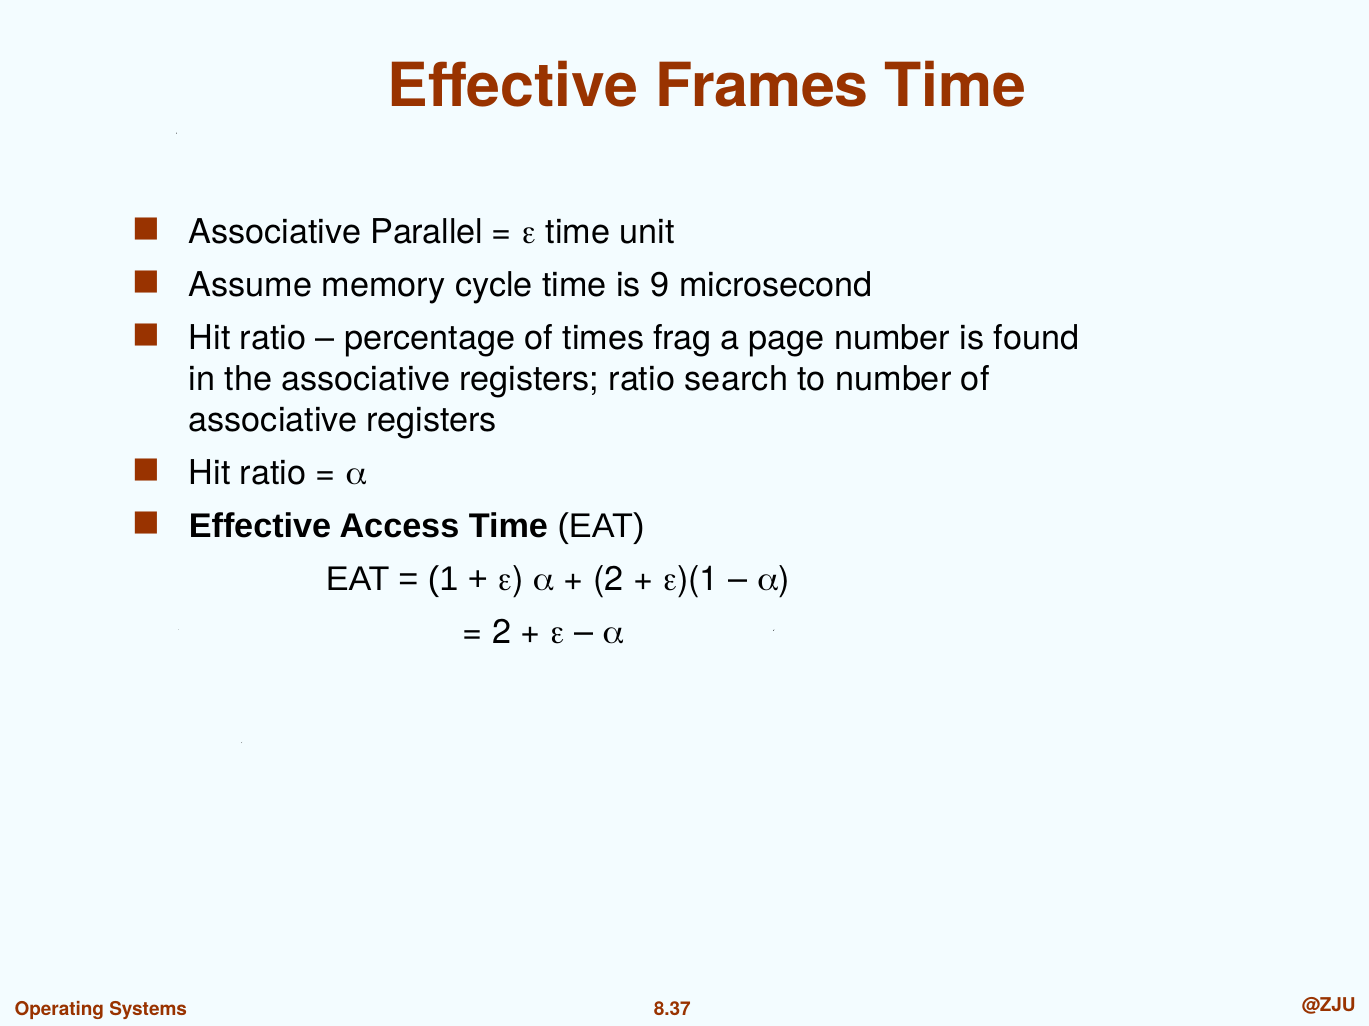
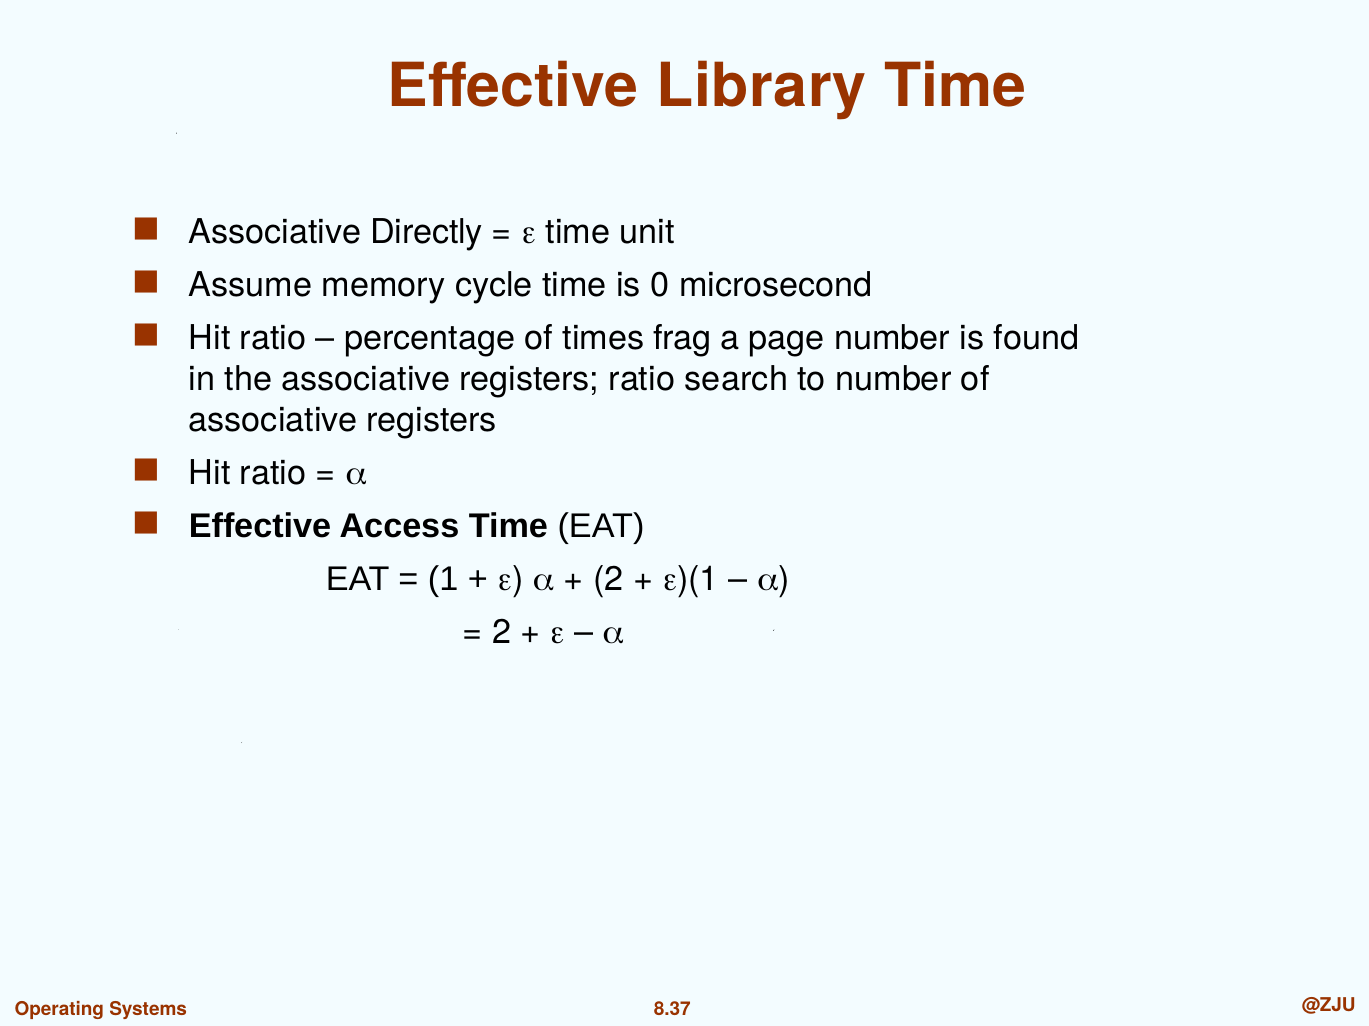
Frames: Frames -> Library (761, 86)
Parallel: Parallel -> Directly (427, 232)
9: 9 -> 0 (660, 286)
